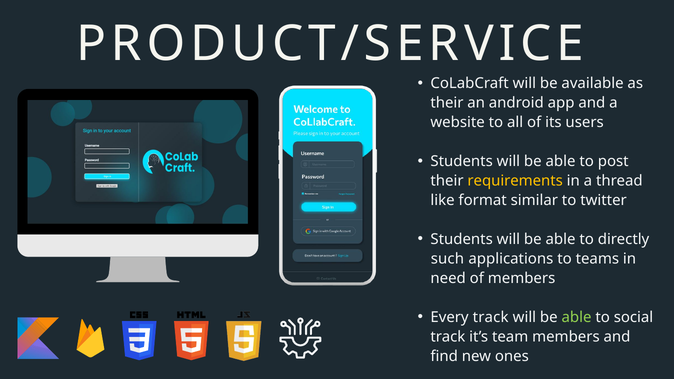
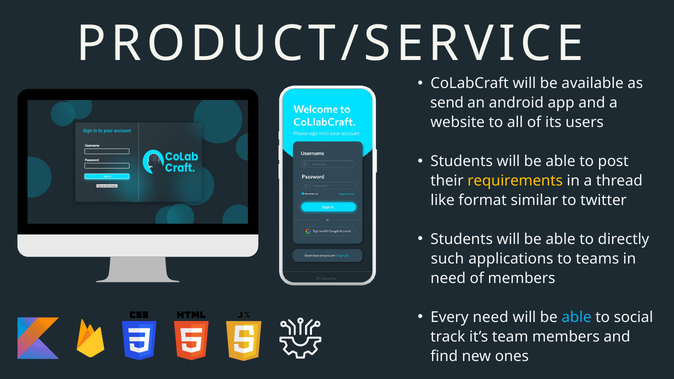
their: their -> send (447, 103)
Every track: track -> need (491, 317)
able colour: light green -> light blue (577, 317)
